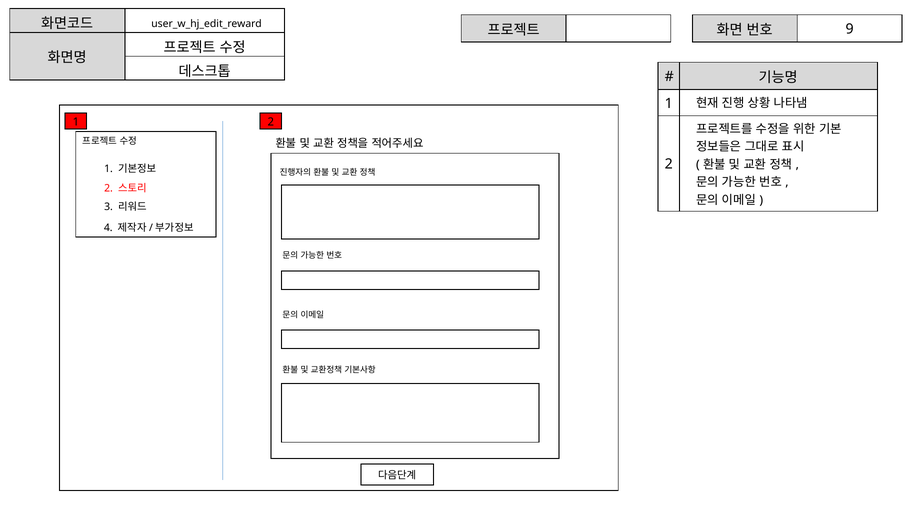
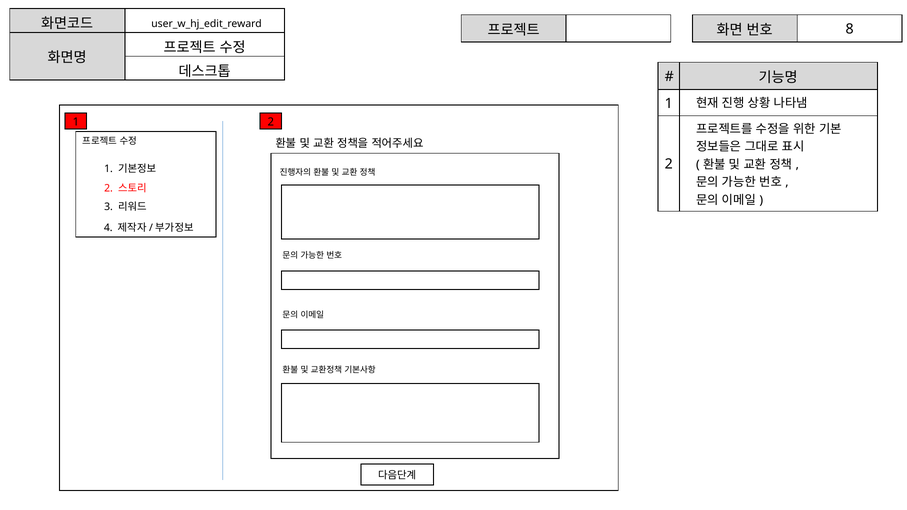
9: 9 -> 8 (850, 29)
